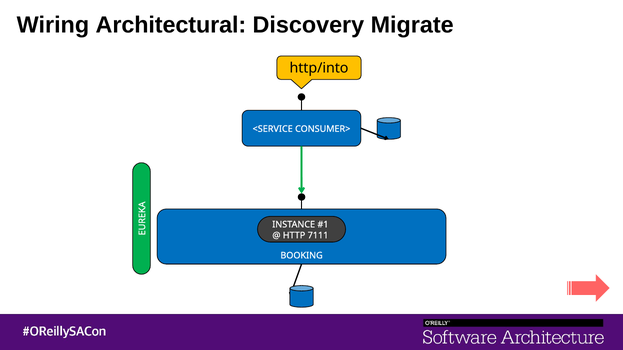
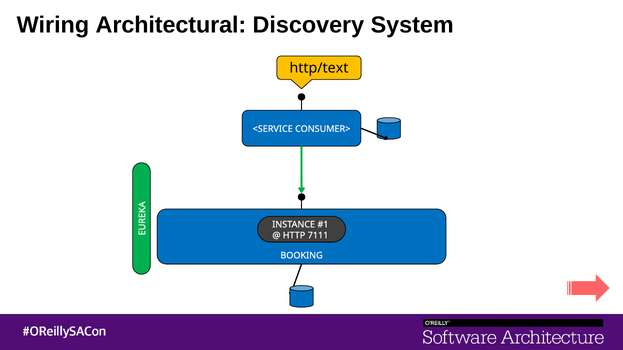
Migrate: Migrate -> System (412, 25)
http/into: http/into -> http/text (319, 68)
